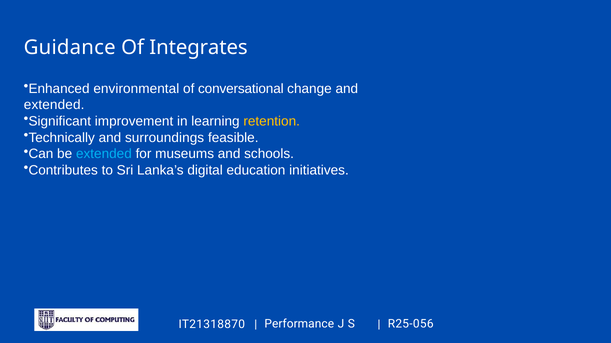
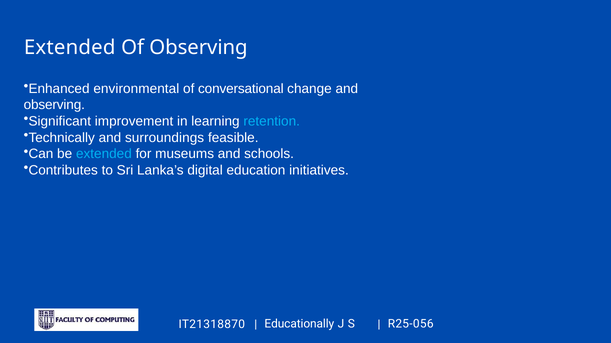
Guidance: Guidance -> Extended (70, 48)
Of Integrates: Integrates -> Observing (198, 48)
extended: extended -> observing (54, 105)
retention colour: yellow -> light blue (272, 122)
Performance: Performance -> Educationally (299, 325)
